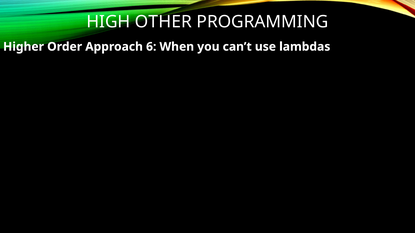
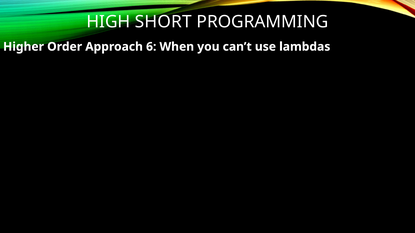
OTHER: OTHER -> SHORT (163, 22)
